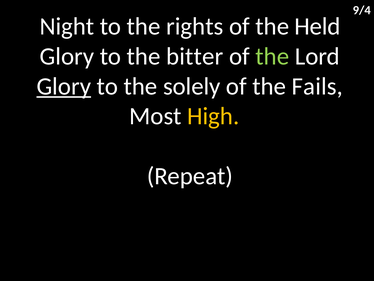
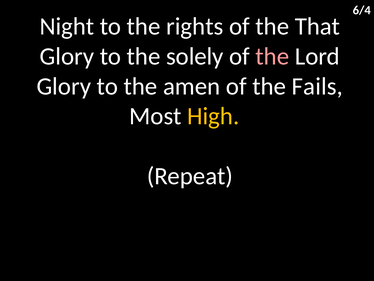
9/4: 9/4 -> 6/4 (362, 10)
Held: Held -> That (317, 26)
bitter: bitter -> solely (195, 56)
the colour: light green -> pink (272, 56)
Glory underline: present -> none (64, 86)
solely: solely -> amen (192, 86)
